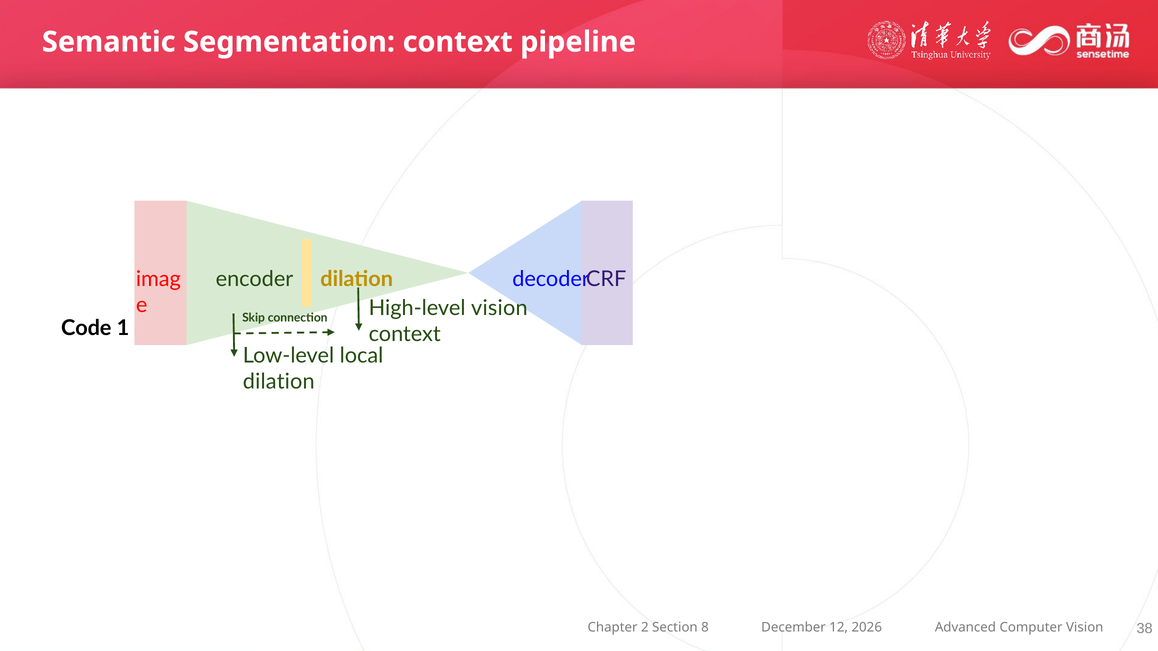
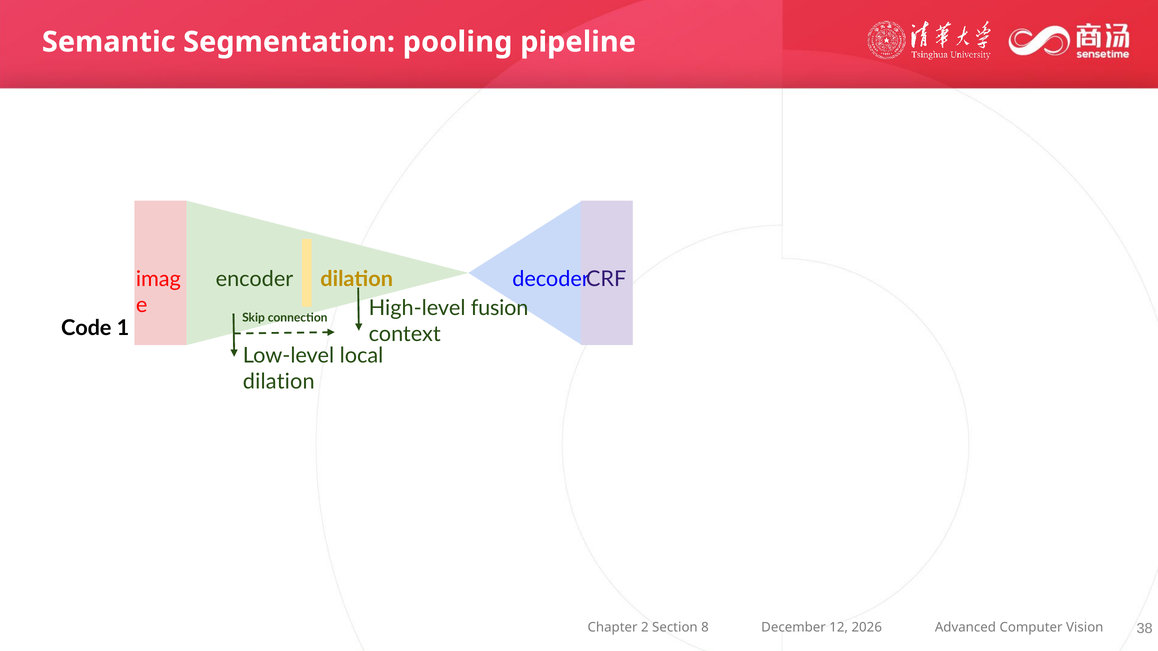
Segmentation context: context -> pooling (458, 42)
vision: vision -> fusion (500, 308)
